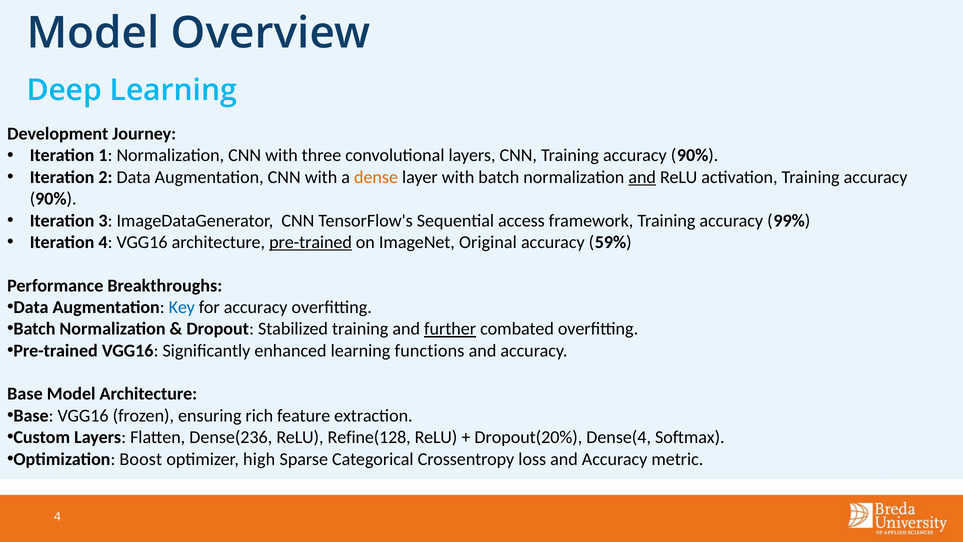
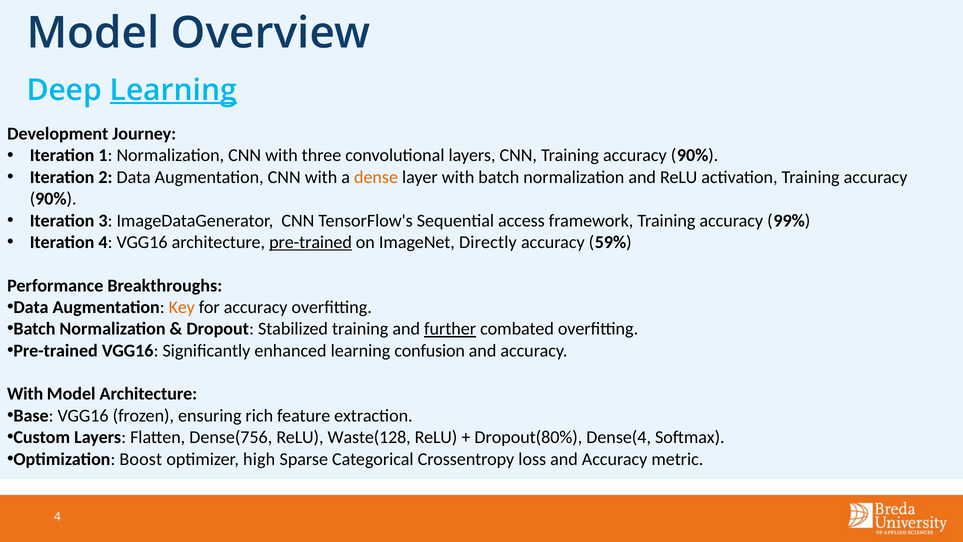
Learning underline: none -> present (173, 90)
and underline: present -> none (642, 177)
Original: Original -> Directly (488, 242)
Key colour: blue -> orange (182, 307)
functions: functions -> confusion (430, 350)
Base: Base -> With (25, 394)
Dense(236: Dense(236 -> Dense(756 (231, 437)
Refine(128: Refine(128 -> Waste(128 (369, 437)
Dropout(20%: Dropout(20% -> Dropout(80% (528, 437)
